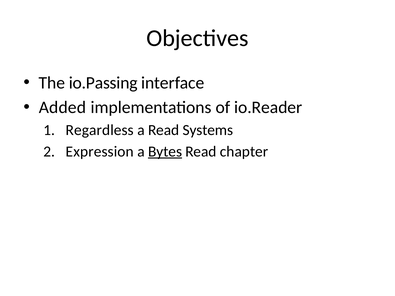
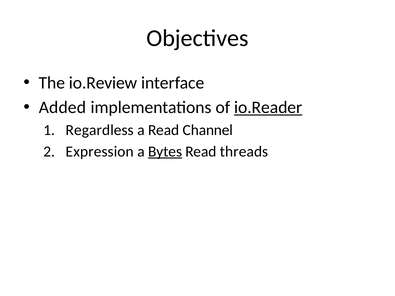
io.Passing: io.Passing -> io.Review (103, 83)
io.Reader underline: none -> present (268, 107)
Systems: Systems -> Channel (208, 130)
chapter: chapter -> threads (244, 152)
